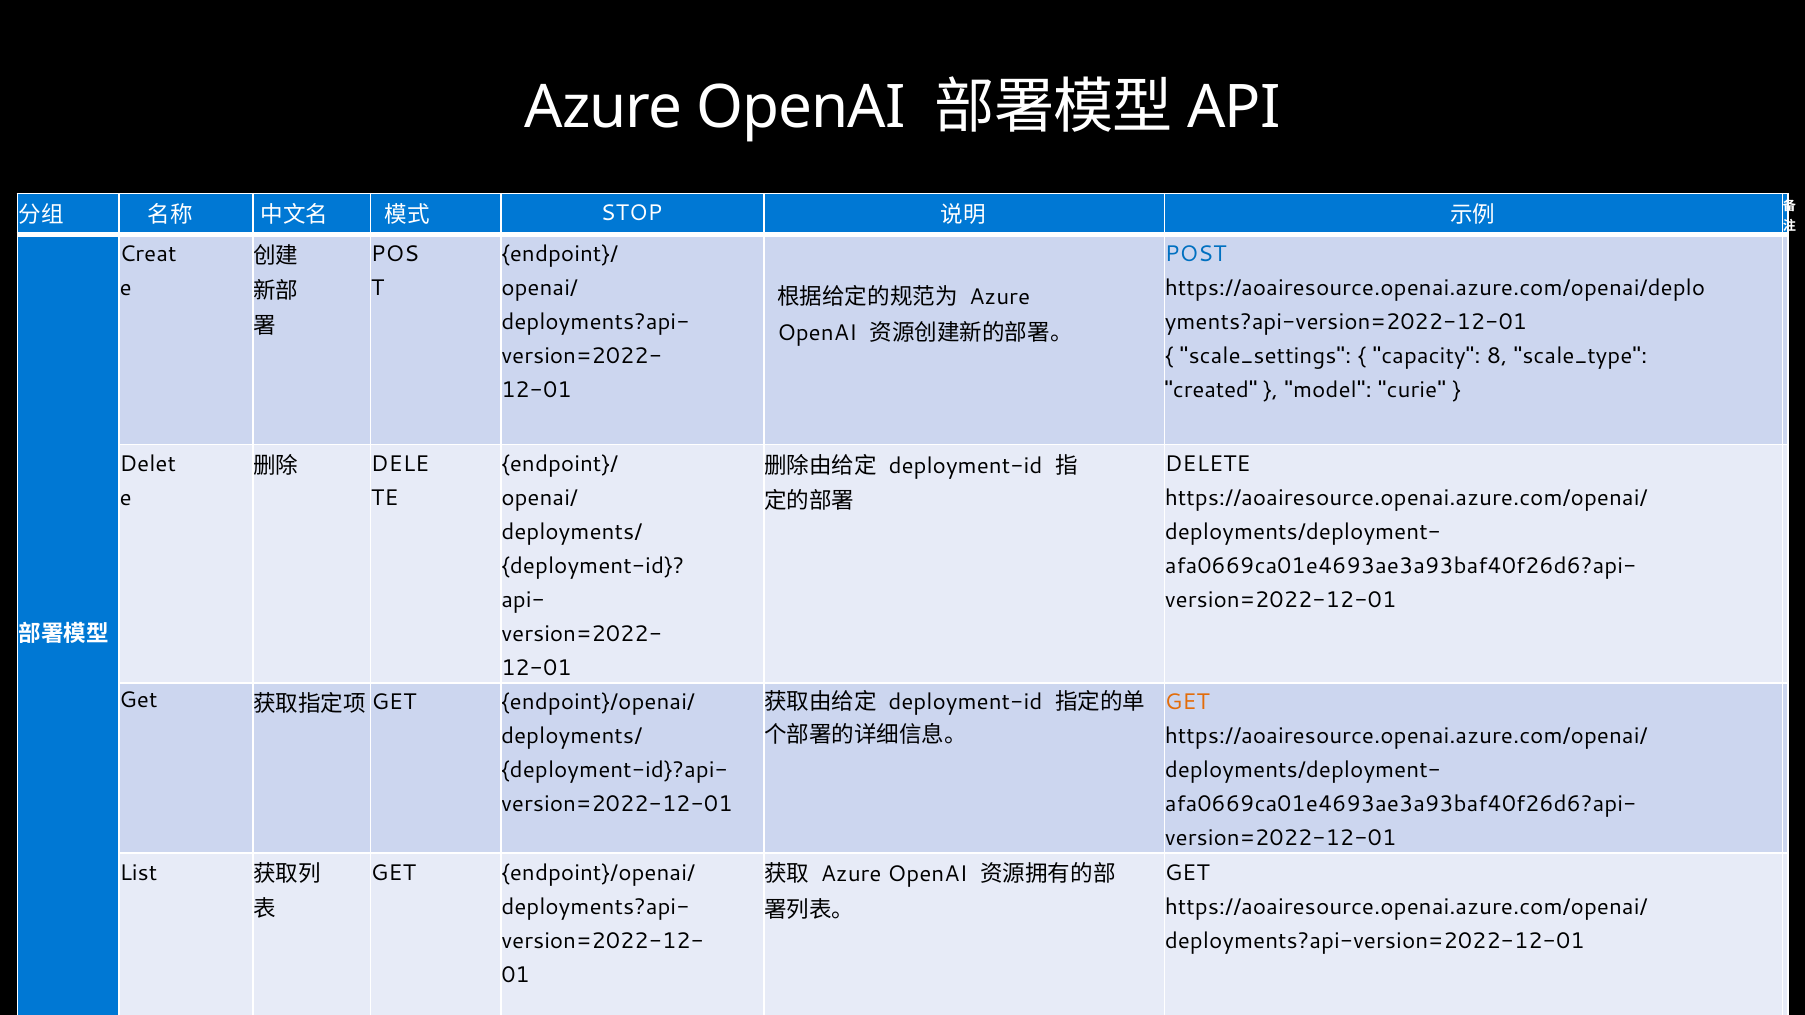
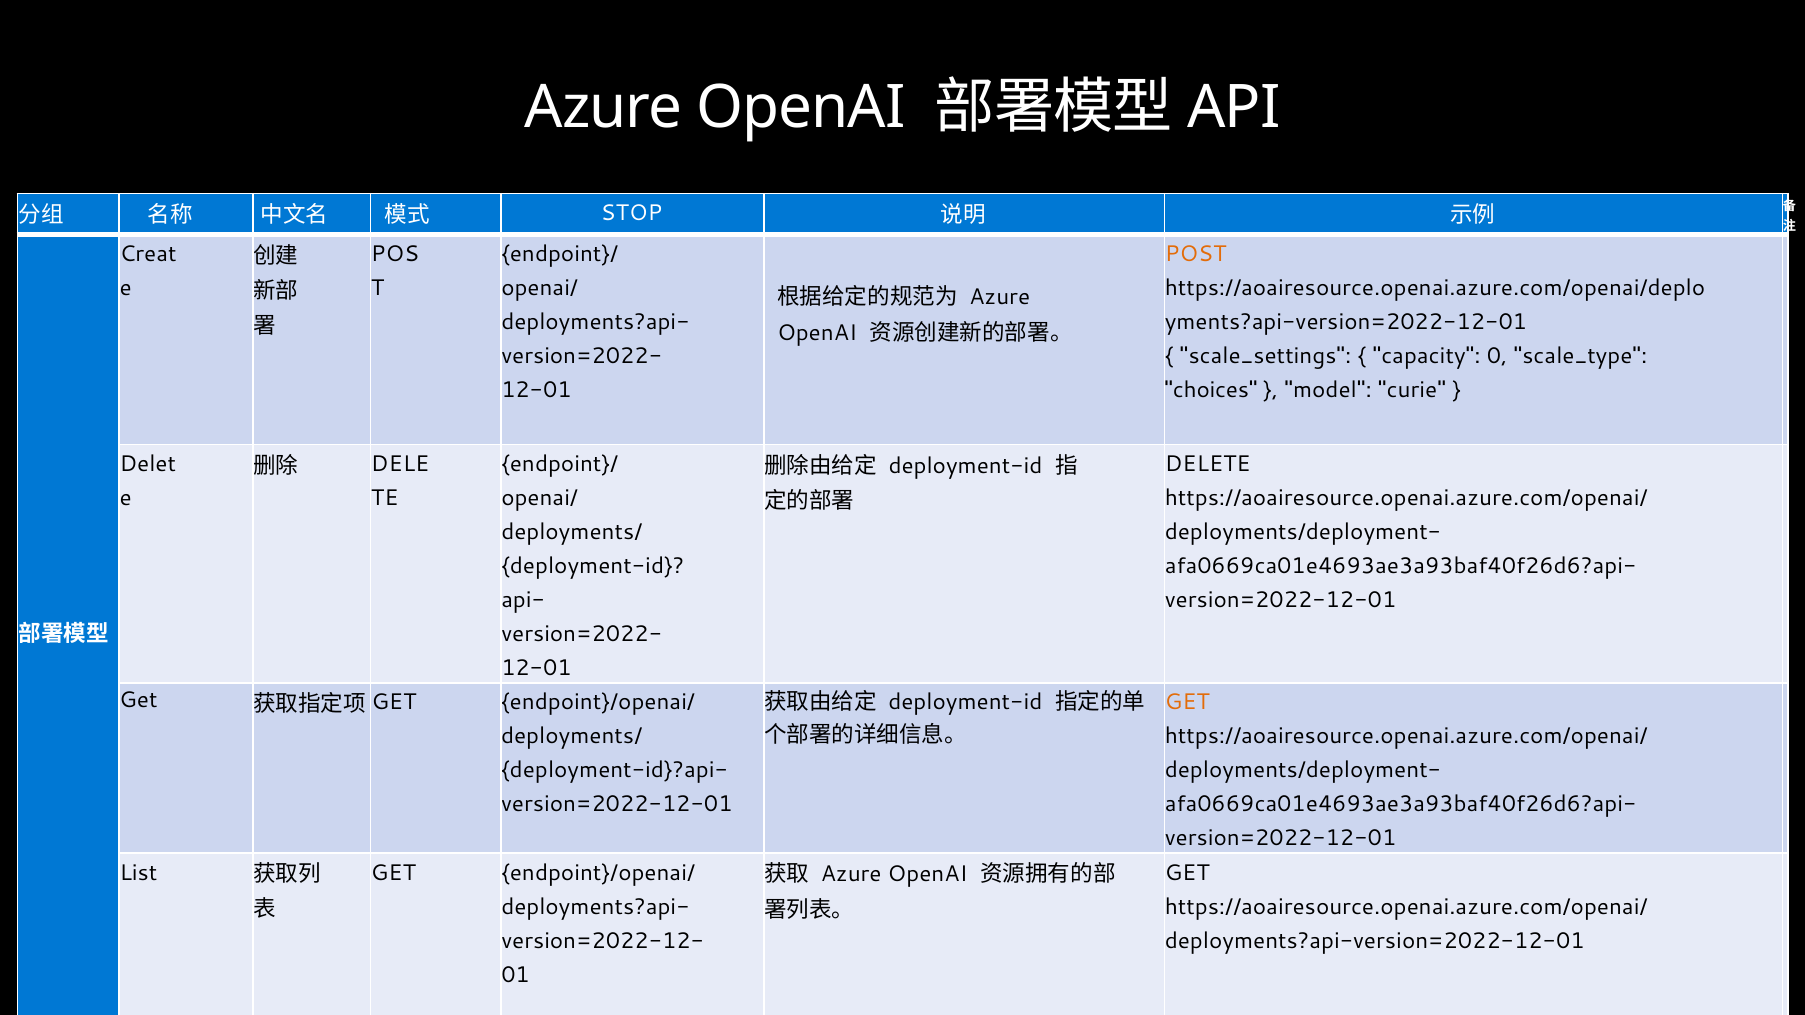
POST colour: blue -> orange (1196, 254)
8: 8 -> 0 (1497, 356)
created: created -> choices (1211, 390)
